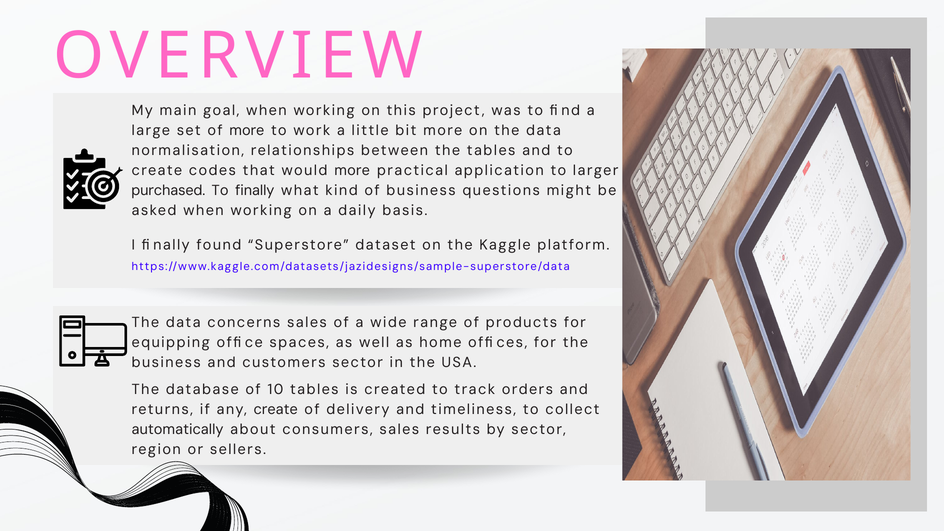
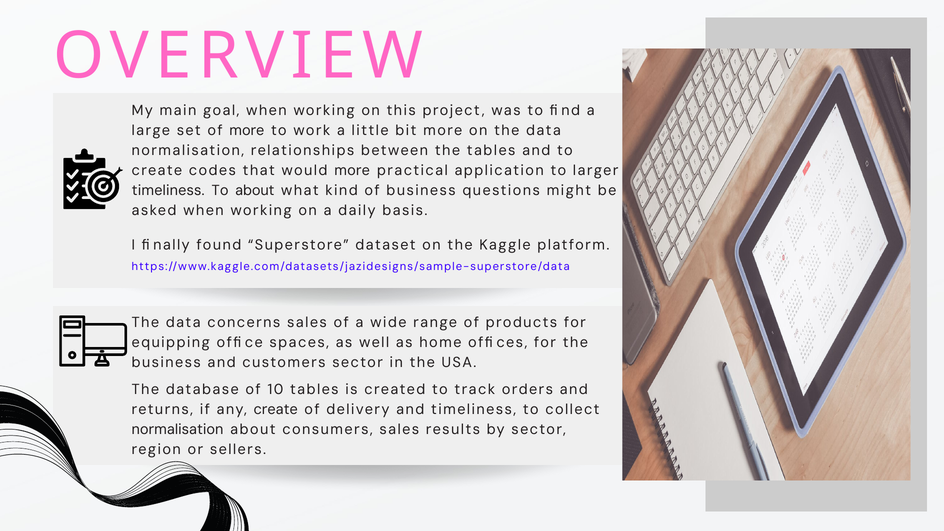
purchased: purchased -> timeliness (168, 191)
To finally: finally -> about (255, 191)
automatically: automatically -> normalisation (178, 429)
